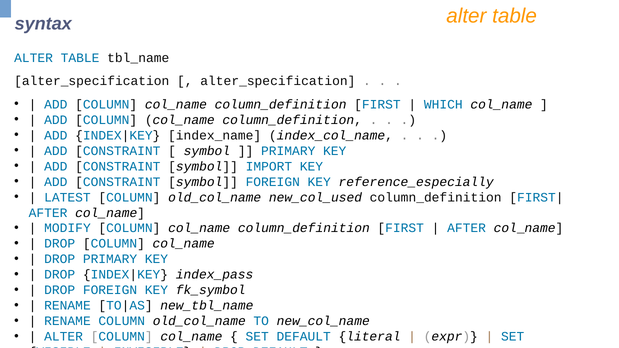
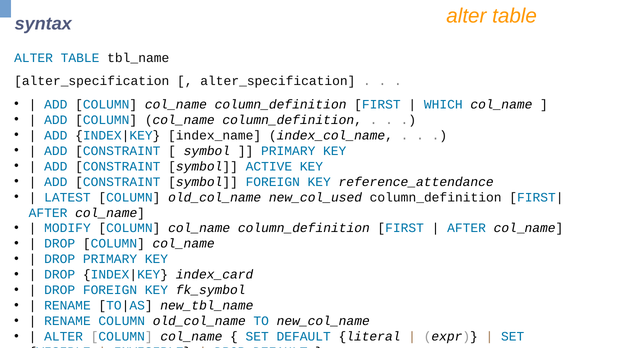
IMPORT: IMPORT -> ACTIVE (269, 166)
reference_especially: reference_especially -> reference_attendance (416, 182)
index_pass: index_pass -> index_card (215, 275)
